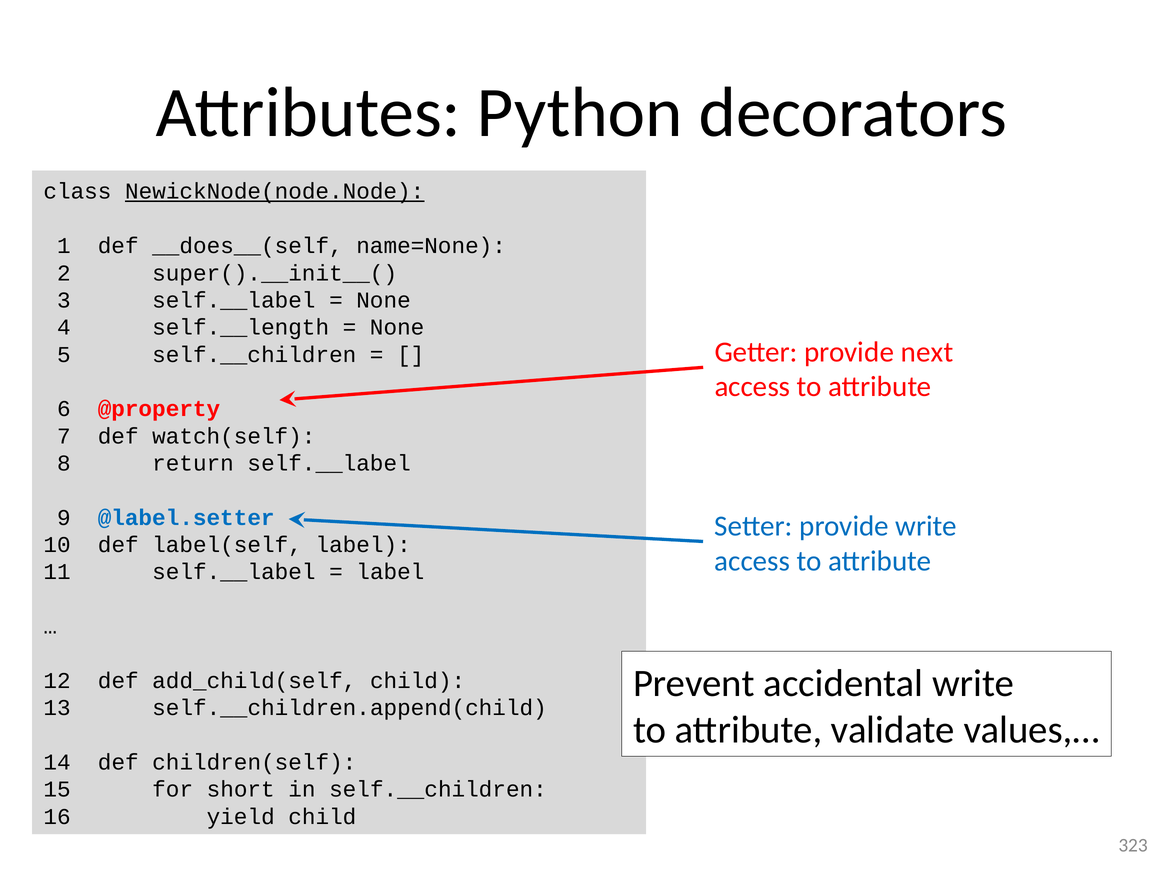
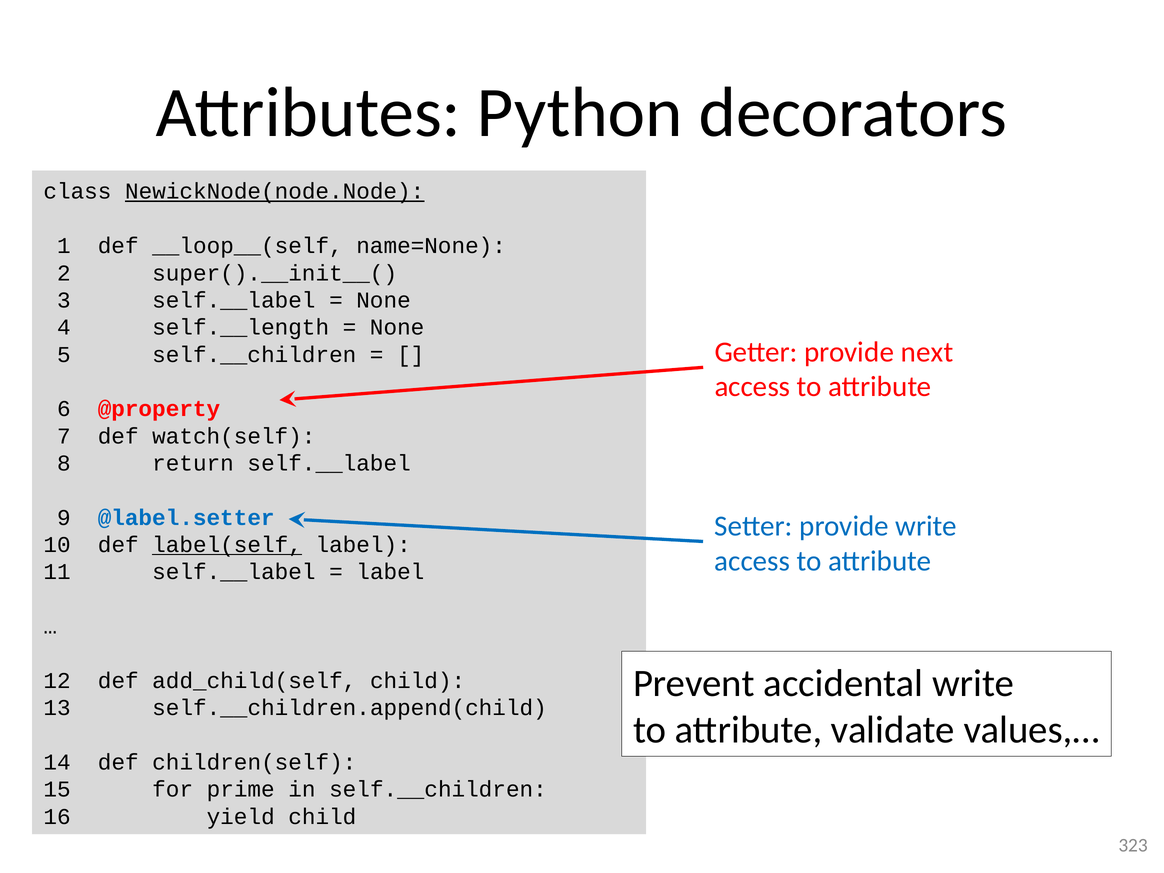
__does__(self: __does__(self -> __loop__(self (247, 246)
label(self underline: none -> present (227, 545)
short: short -> prime (241, 789)
